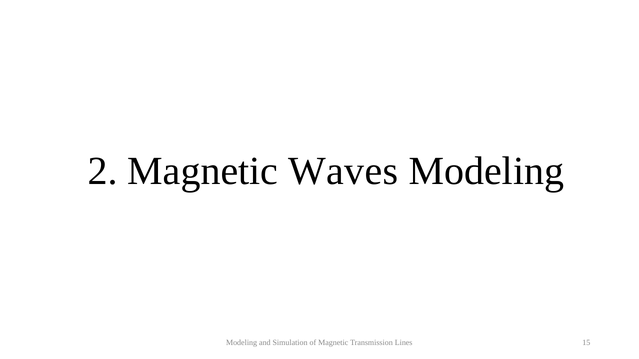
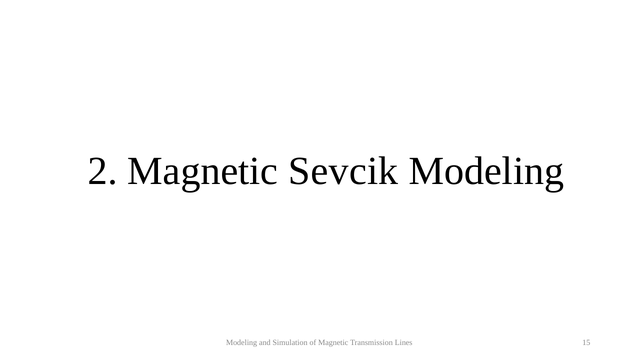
Waves: Waves -> Sevcik (343, 171)
